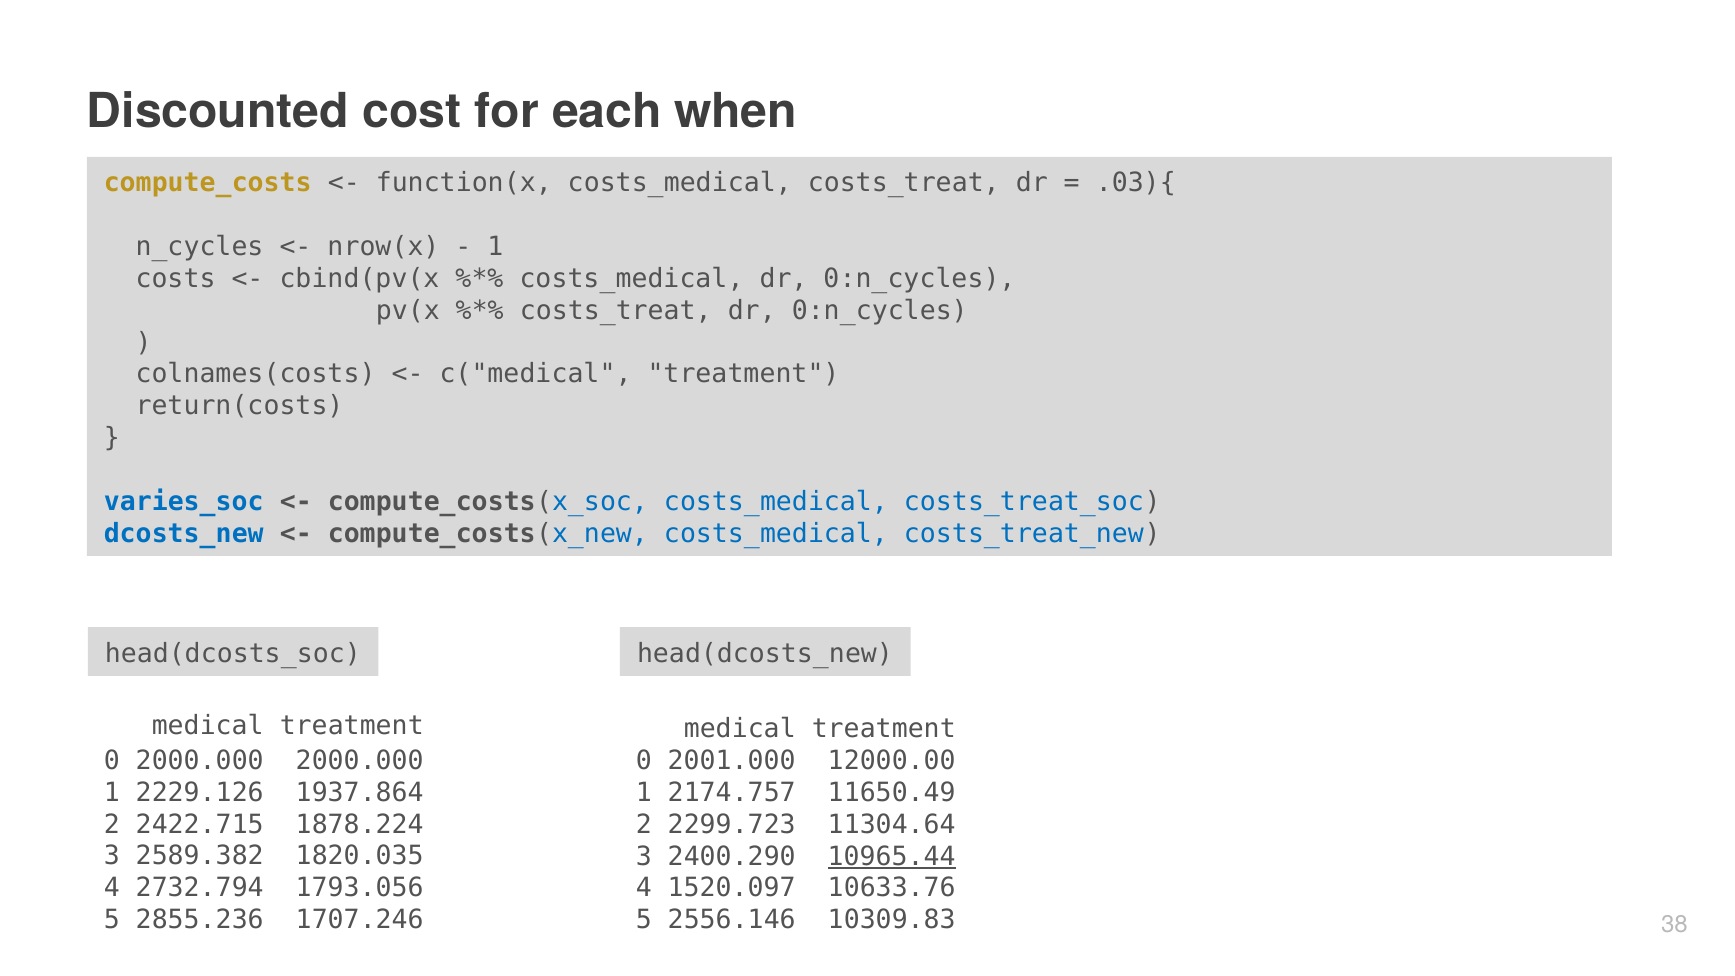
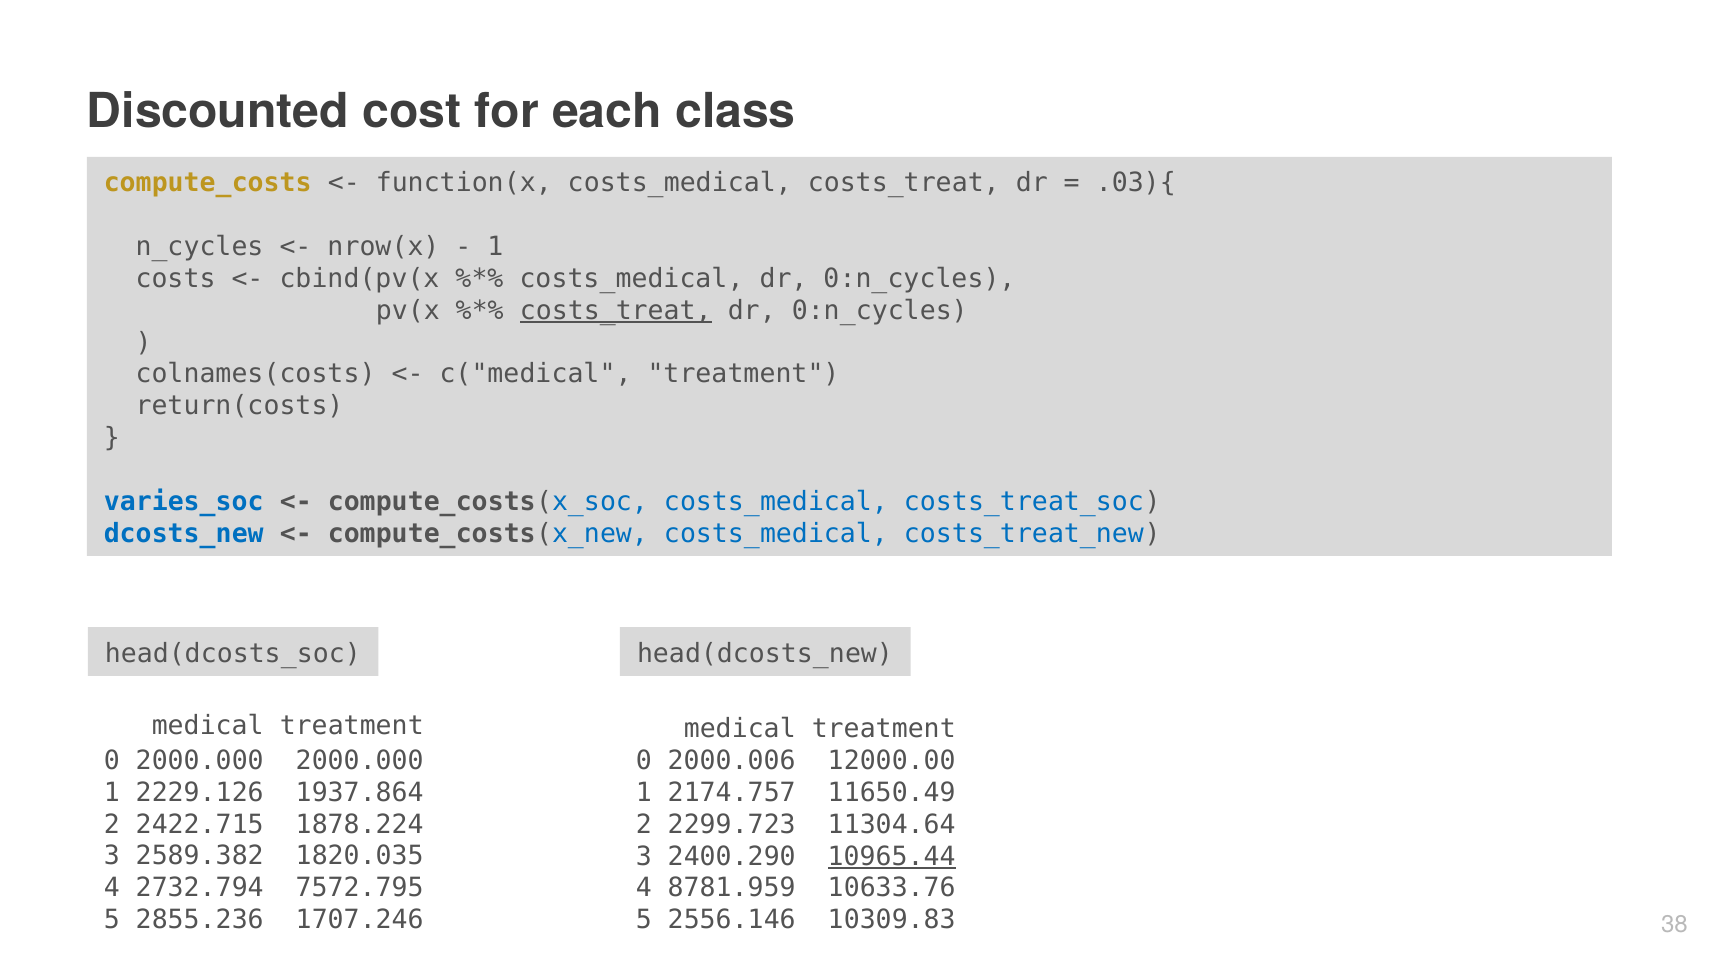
when: when -> class (736, 112)
costs_treat underline: none -> present (616, 310)
2001.000: 2001.000 -> 2000.006 (732, 761)
1793.056: 1793.056 -> 7572.795 (360, 888)
1520.097: 1520.097 -> 8781.959 (732, 888)
